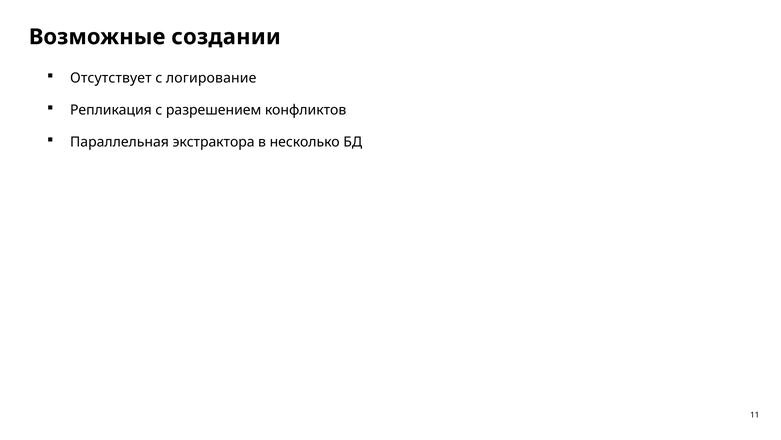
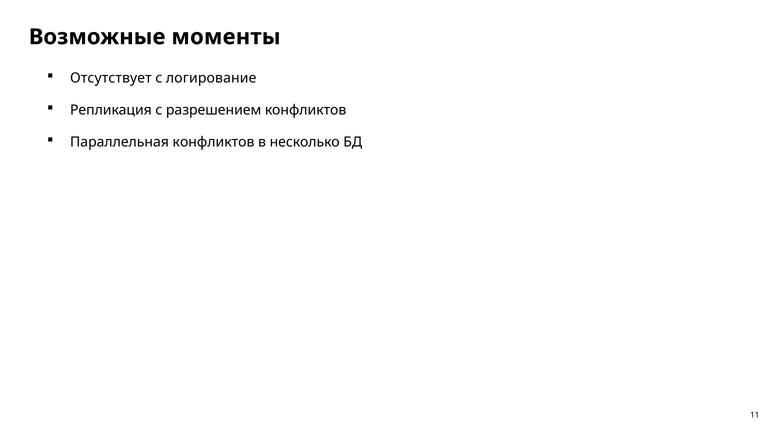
создании: создании -> моменты (226, 37)
Параллельная экстрактора: экстрактора -> конфликтов (214, 142)
